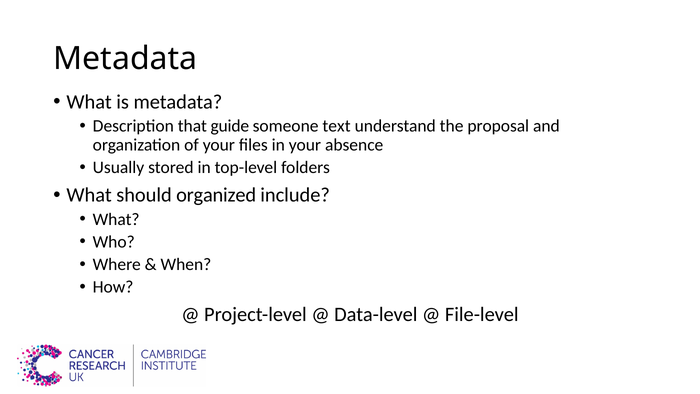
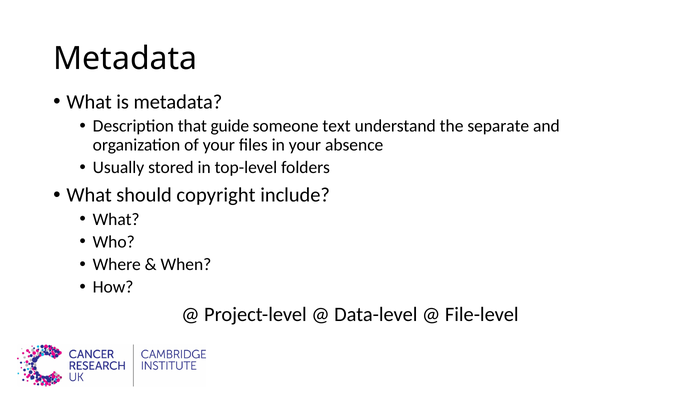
proposal: proposal -> separate (498, 126)
organized: organized -> copyright (216, 195)
